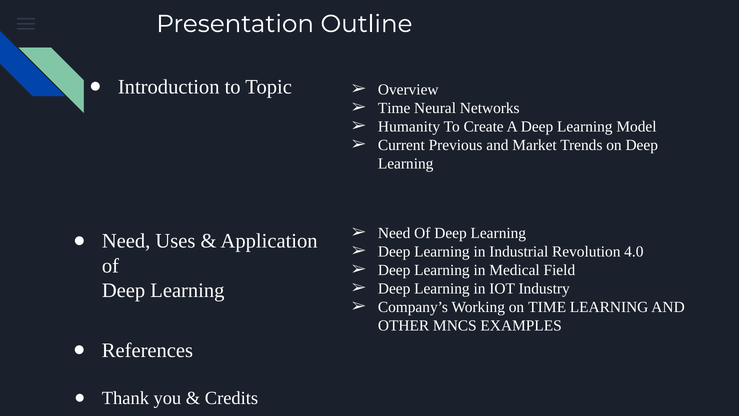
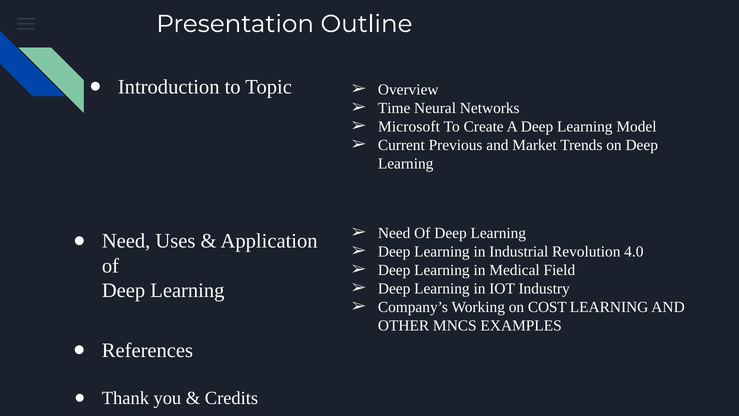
Humanity: Humanity -> Microsoft (409, 126)
on TIME: TIME -> COST (547, 307)
